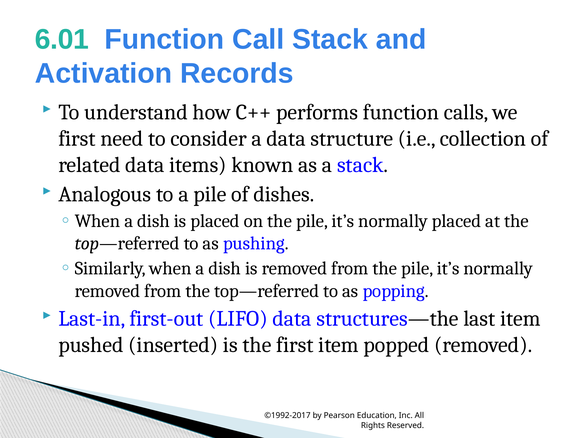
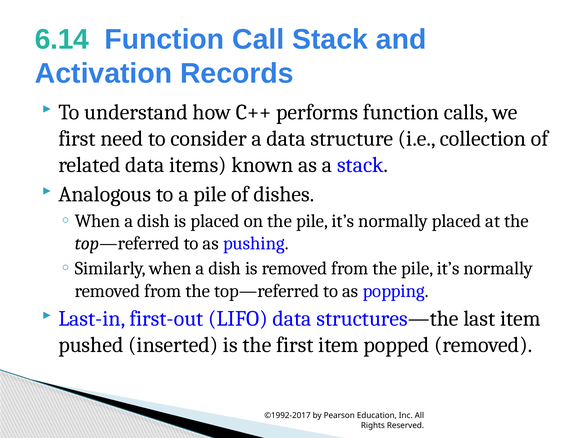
6.01: 6.01 -> 6.14 (62, 39)
